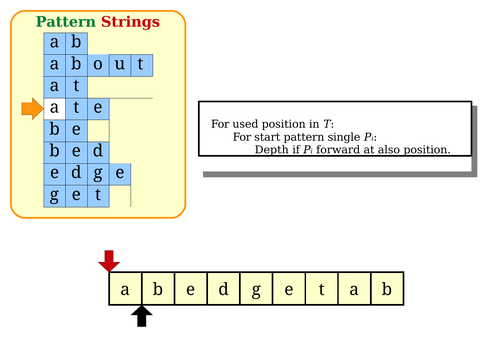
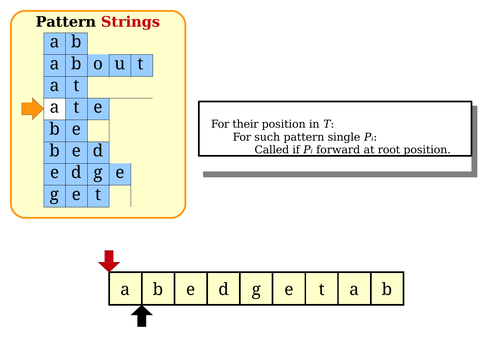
Pattern colour: green -> black (66, 22)
used: used -> their (245, 125)
start: start -> such (267, 137)
Depth: Depth -> Called (272, 150)
also: also -> root (389, 150)
